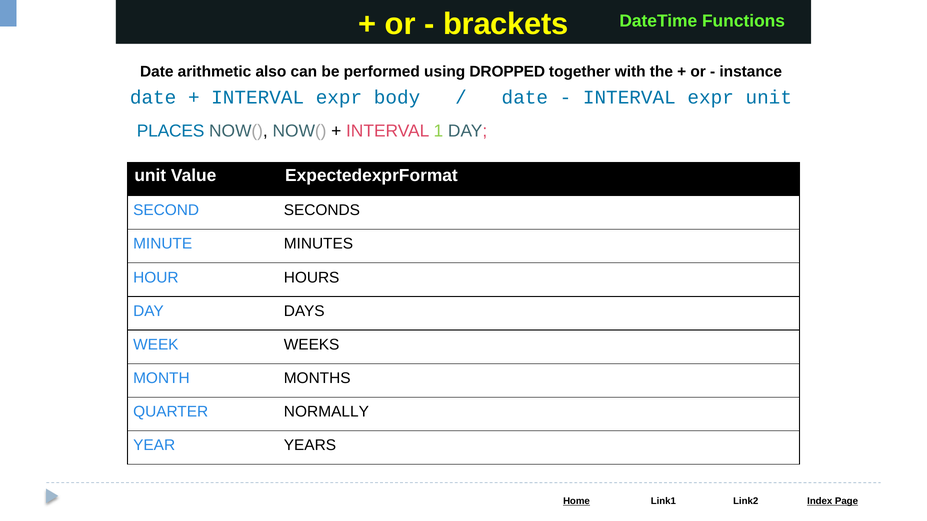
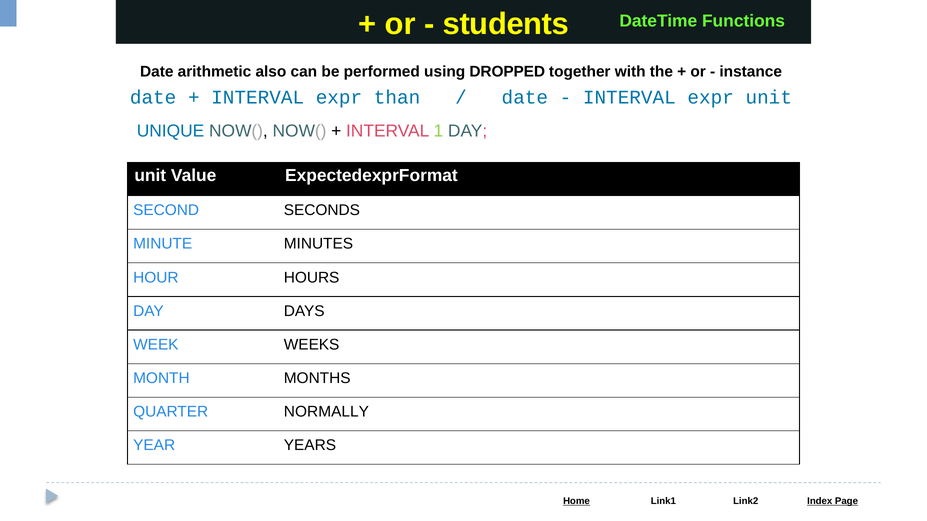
brackets: brackets -> students (506, 24)
body: body -> than (397, 98)
PLACES: PLACES -> UNIQUE (171, 131)
